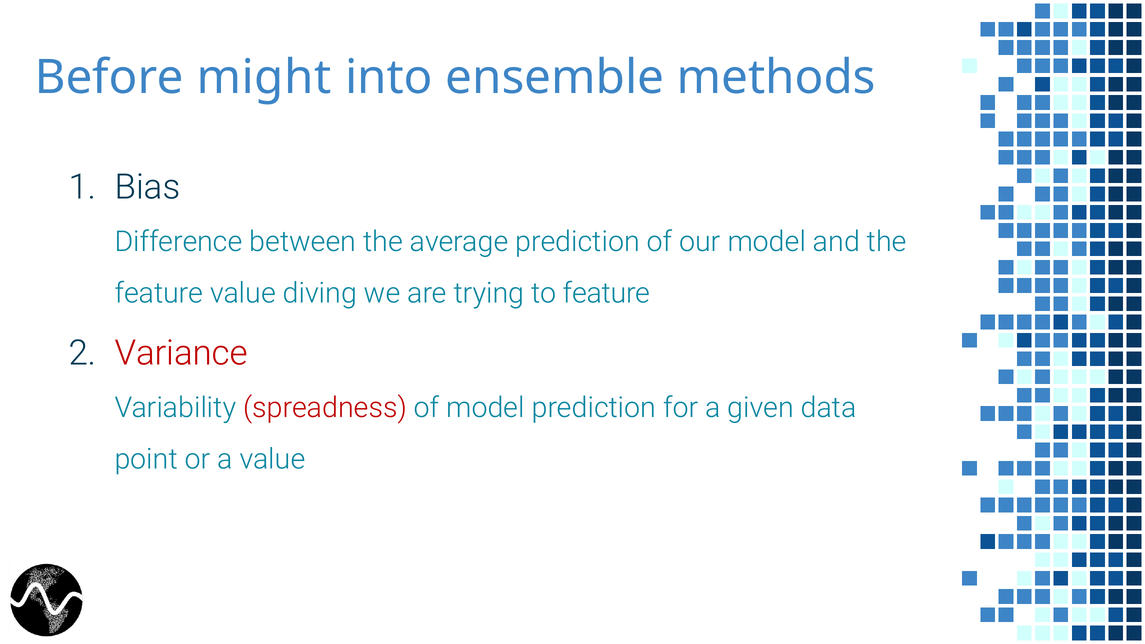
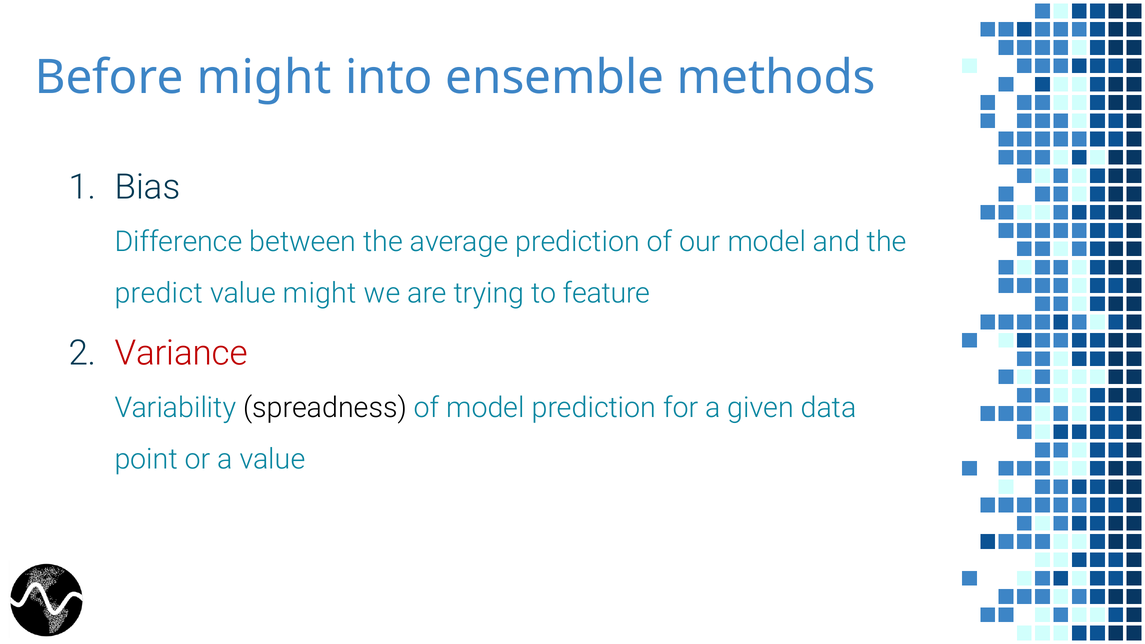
feature: feature -> predict (159, 293)
value diving: diving -> might (320, 293)
spreadness colour: red -> black (325, 408)
